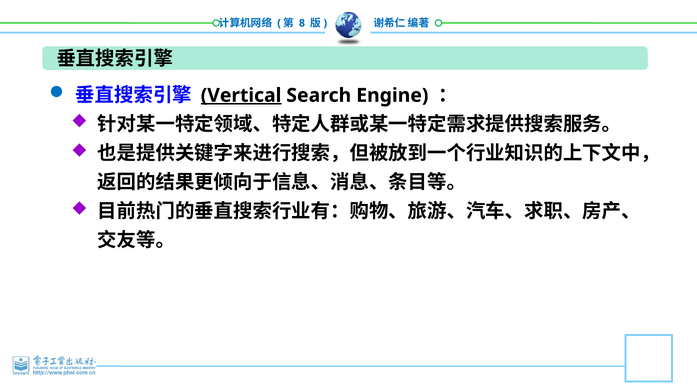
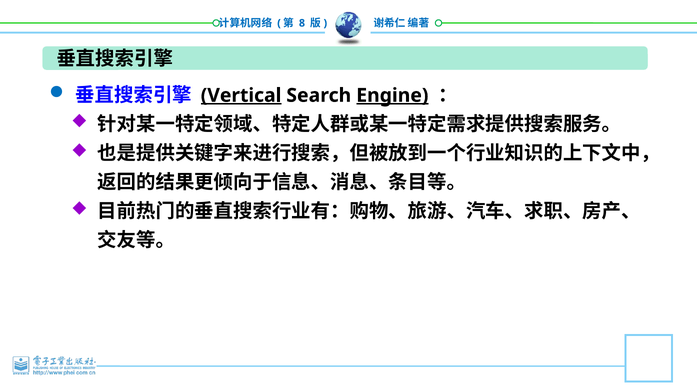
Engine underline: none -> present (392, 95)
